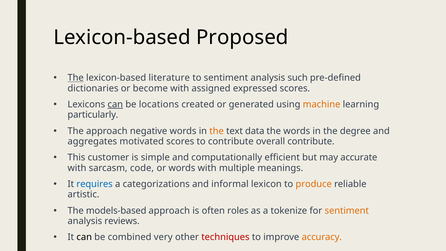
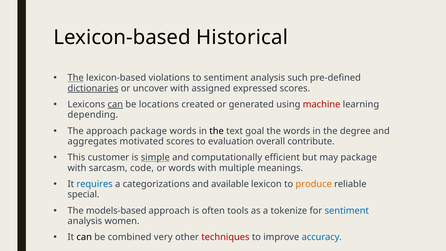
Proposed: Proposed -> Historical (242, 38)
literature: literature -> violations (169, 78)
dictionaries underline: none -> present (93, 88)
become: become -> uncover (150, 88)
machine colour: orange -> red (322, 104)
particularly: particularly -> depending (93, 115)
approach negative: negative -> package (149, 131)
the colour: orange -> black (217, 131)
data: data -> goal (255, 131)
to contribute: contribute -> evaluation (231, 141)
simple underline: none -> present (155, 157)
may accurate: accurate -> package (359, 157)
informal: informal -> available (230, 184)
artistic: artistic -> special (84, 194)
roles: roles -> tools (238, 211)
sentiment colour: orange -> blue (347, 211)
reviews: reviews -> women (122, 221)
accuracy colour: orange -> blue (322, 237)
